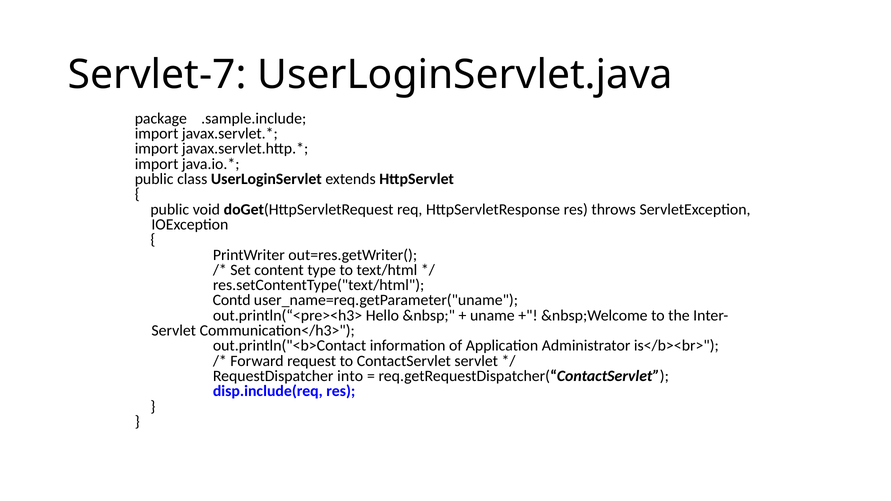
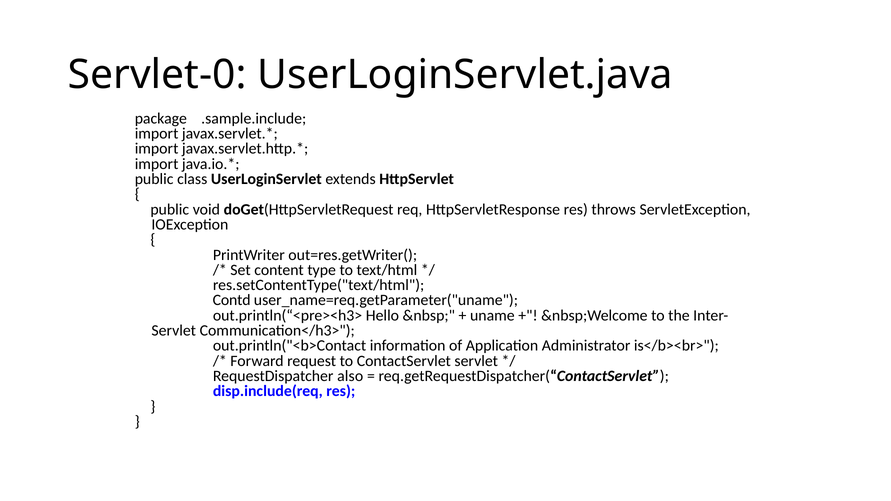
Servlet-7: Servlet-7 -> Servlet-0 (157, 75)
into: into -> also (350, 376)
